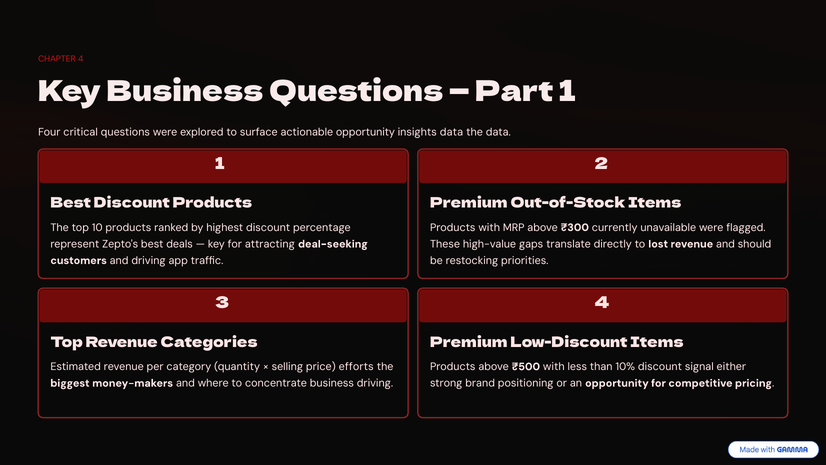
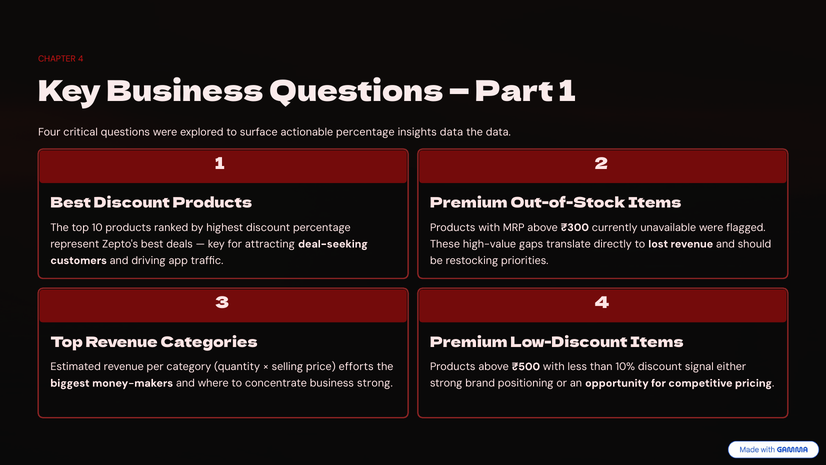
actionable opportunity: opportunity -> percentage (365, 132)
business driving: driving -> strong (375, 383)
